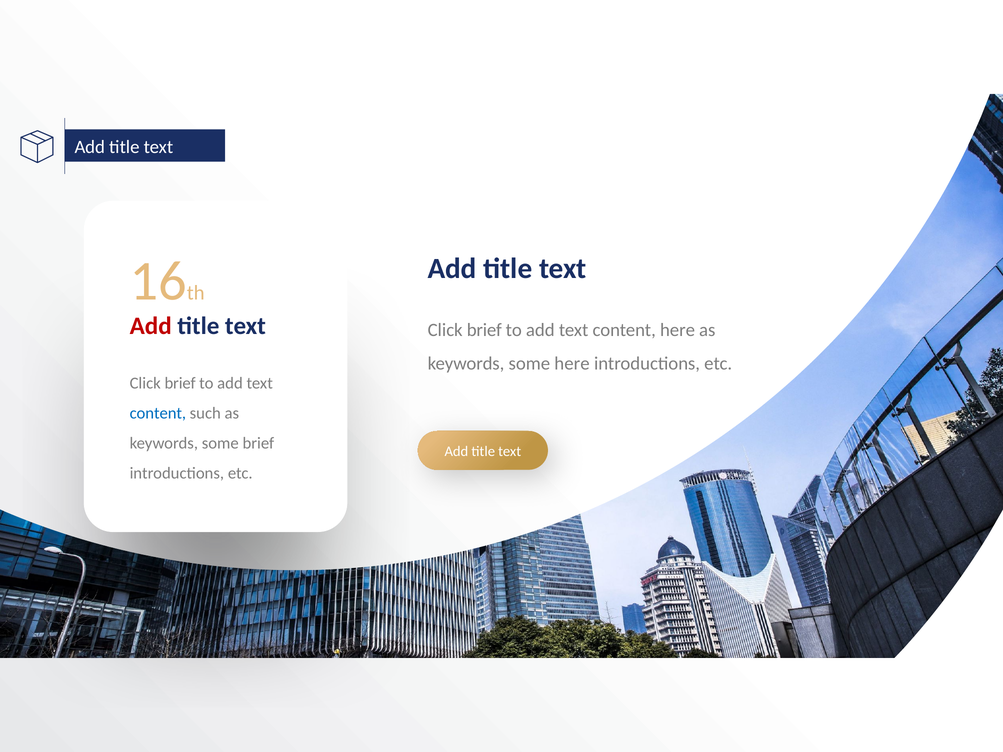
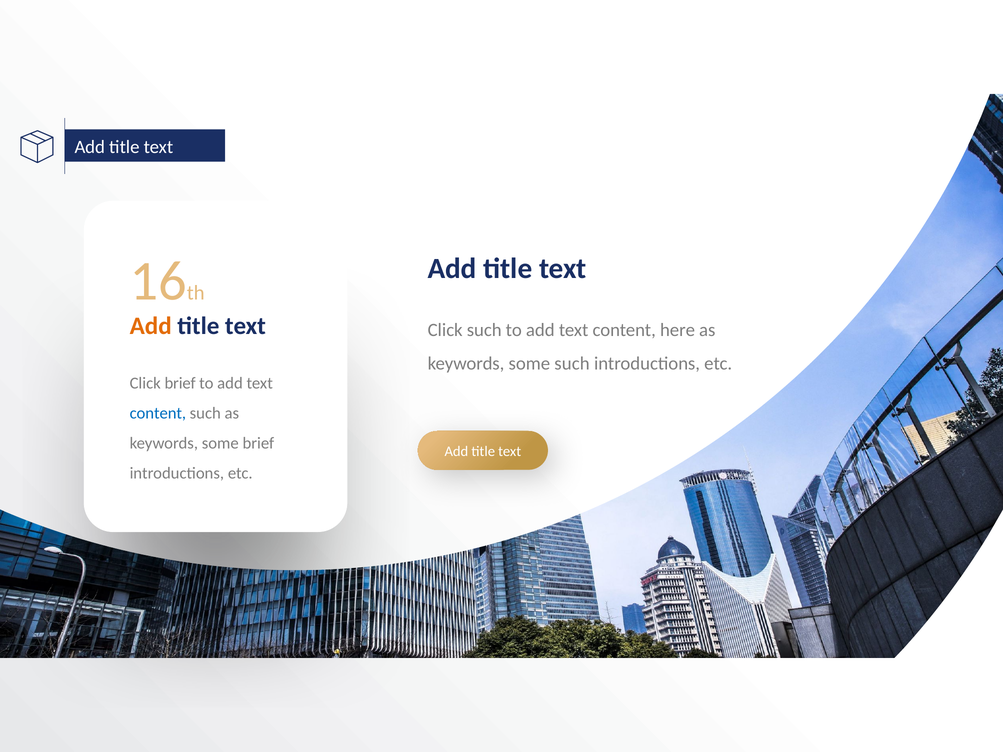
Add colour: red -> orange (151, 326)
brief: brief -> such (484, 330)
some here: here -> such (572, 364)
